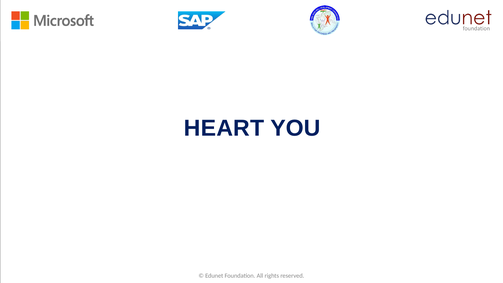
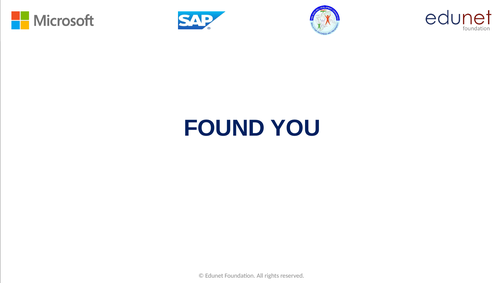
HEART: HEART -> FOUND (224, 128)
